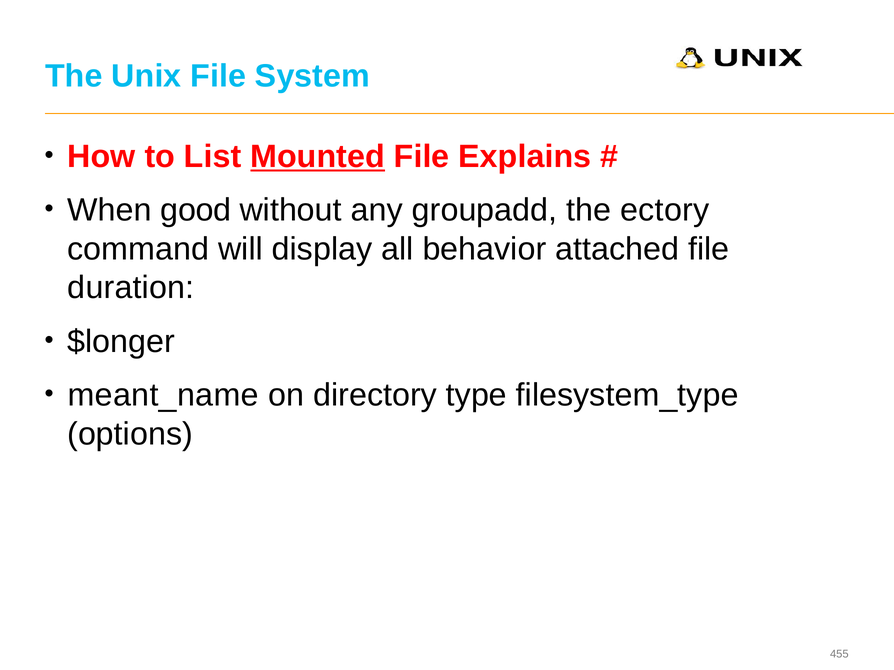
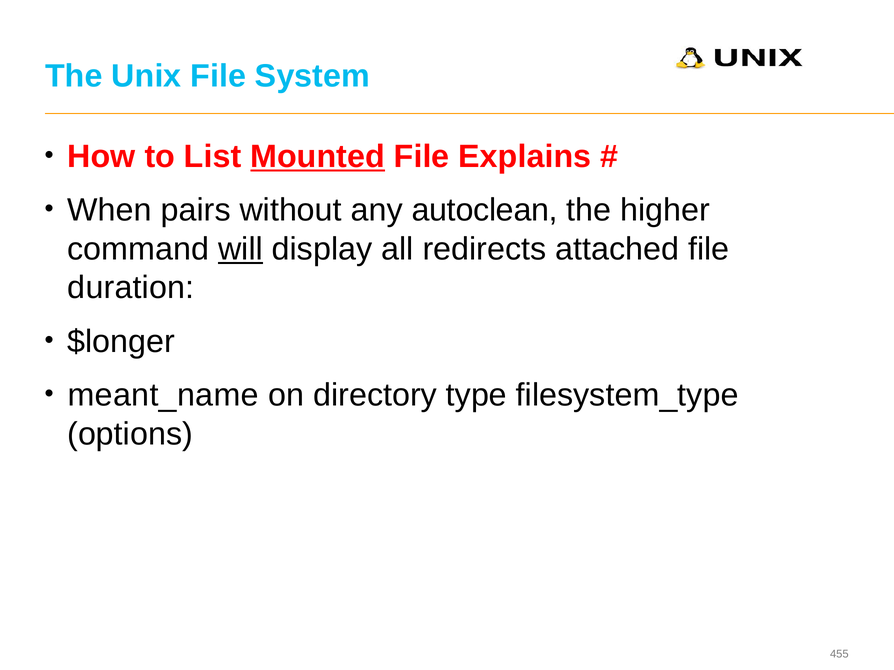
good: good -> pairs (196, 210)
groupadd: groupadd -> autoclean (485, 210)
ectory: ectory -> higher (665, 210)
will underline: none -> present (240, 249)
behavior: behavior -> redirects (484, 249)
